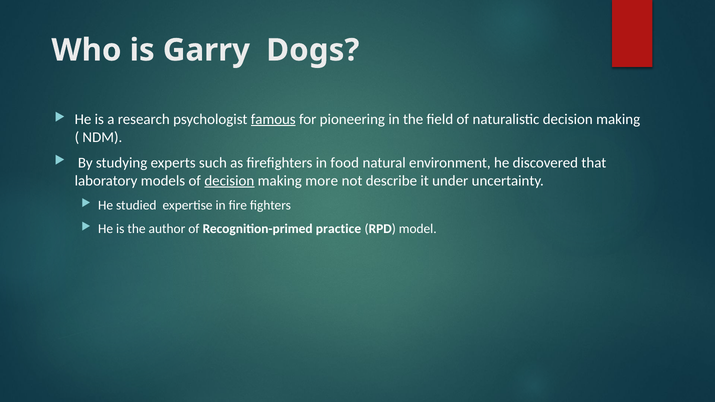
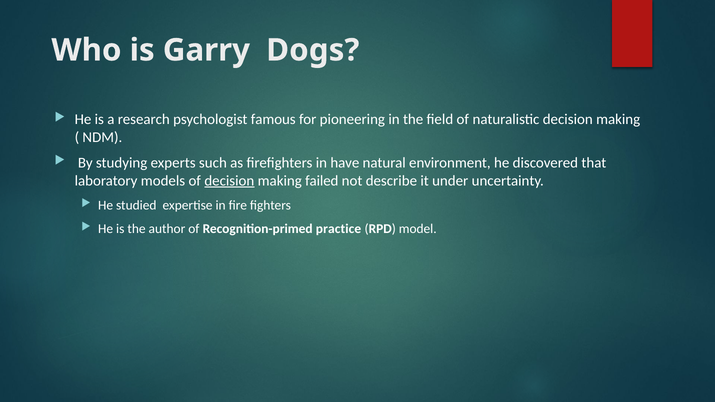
famous underline: present -> none (273, 119)
food: food -> have (345, 163)
more: more -> failed (322, 181)
